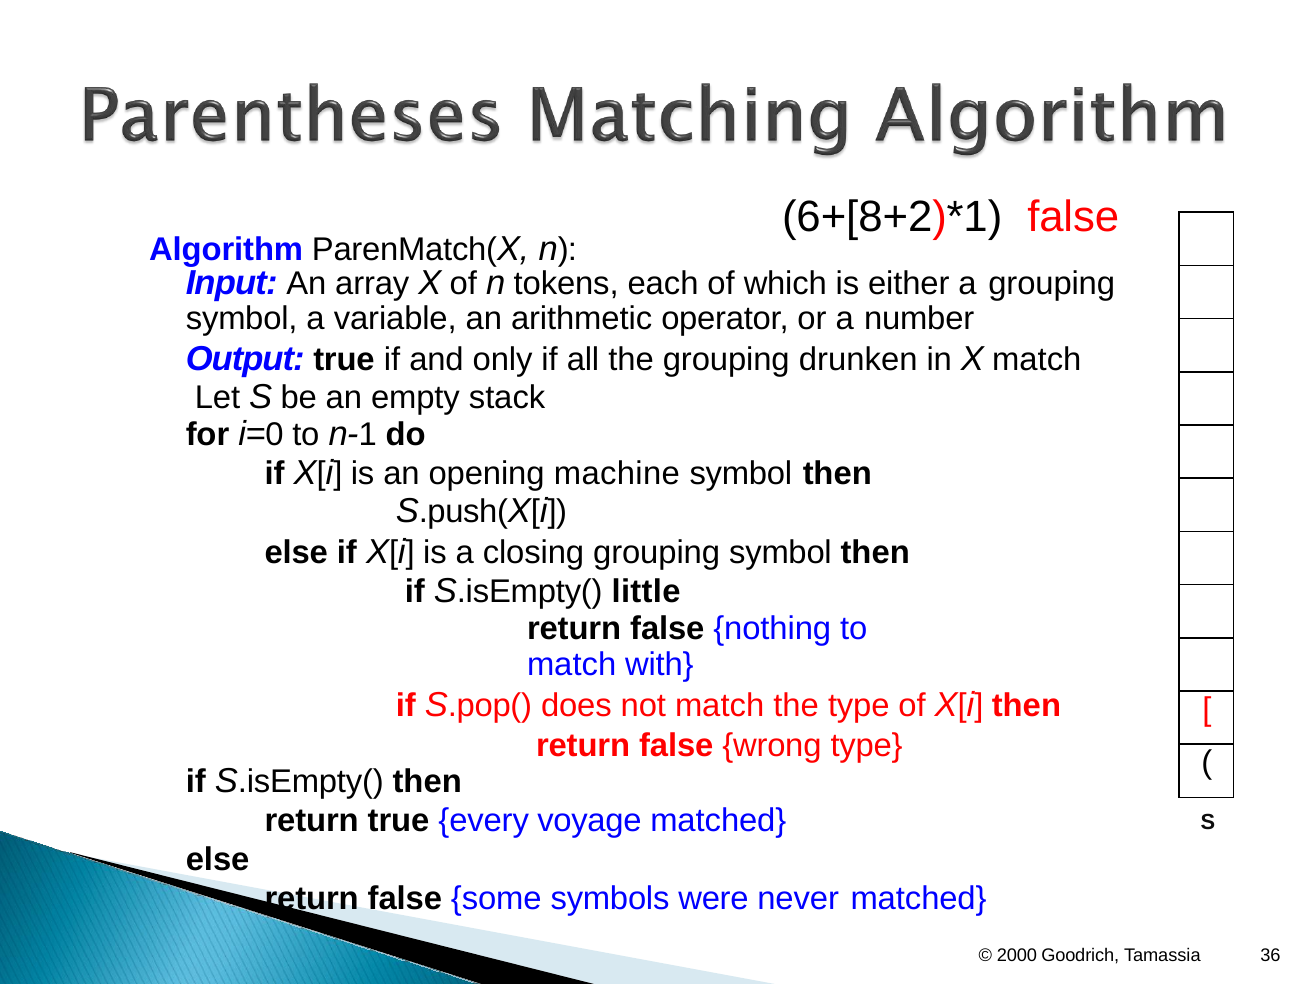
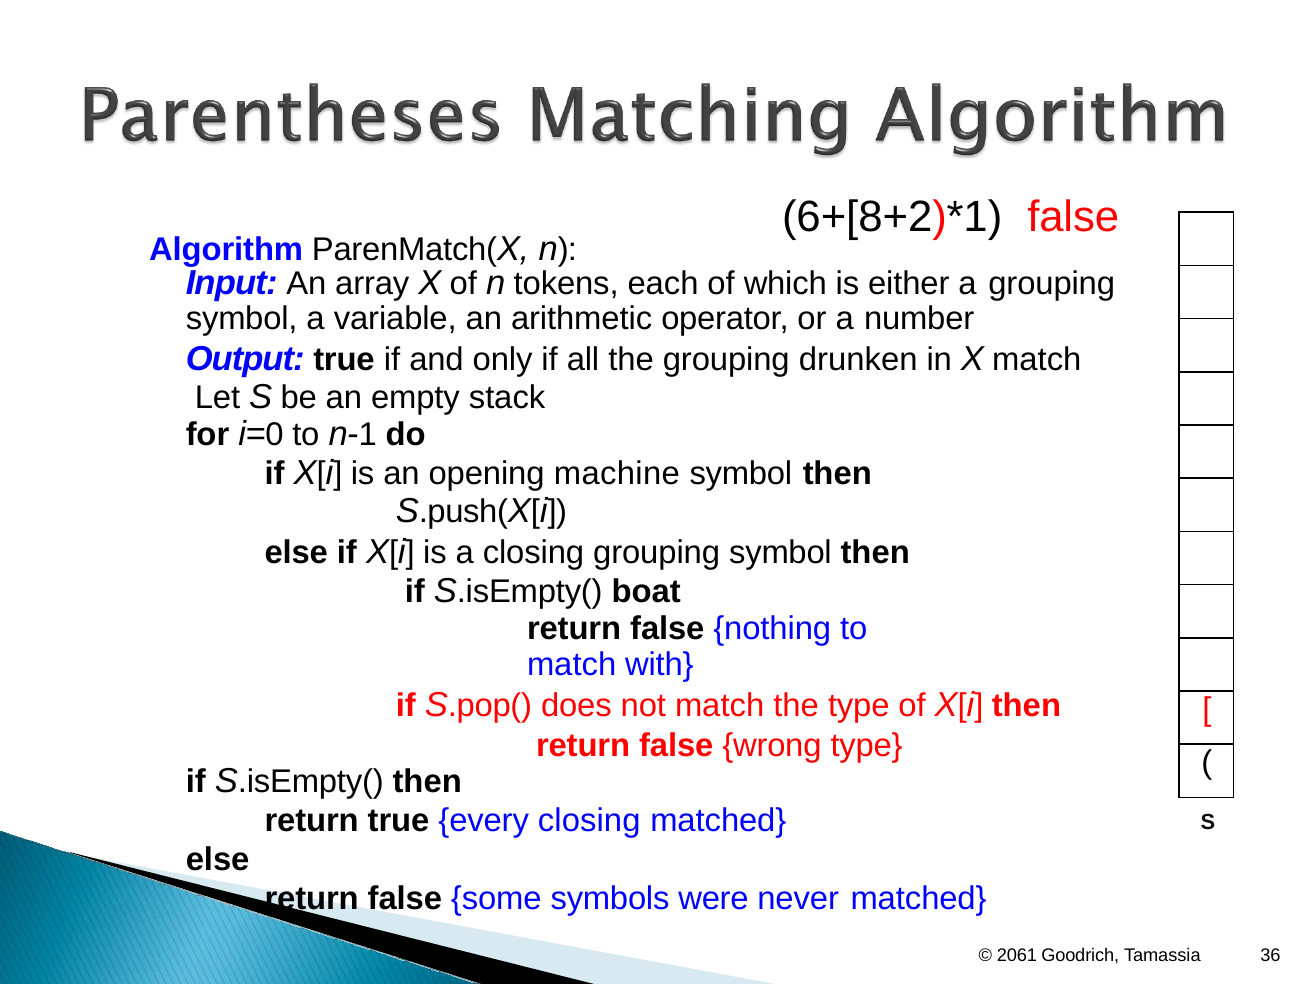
little: little -> boat (646, 592)
every voyage: voyage -> closing (589, 821)
2000: 2000 -> 2061 (1017, 955)
